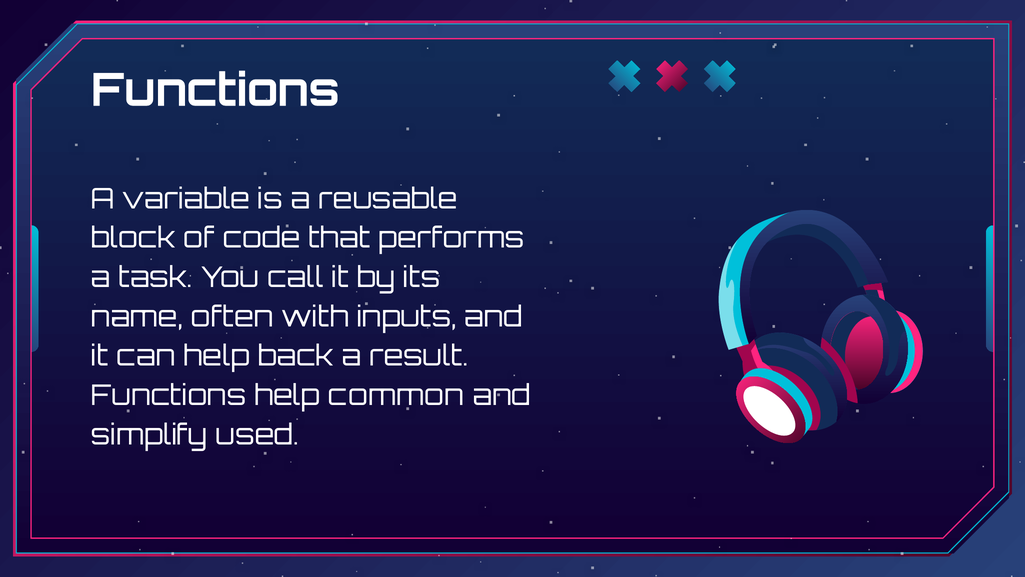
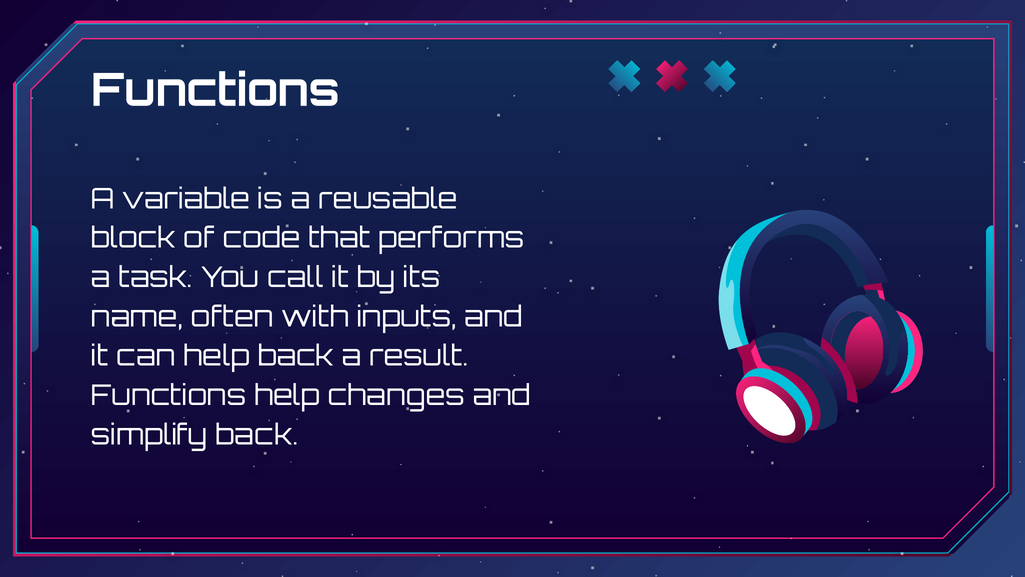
common: common -> changes (396, 395)
simplify used: used -> back (257, 435)
